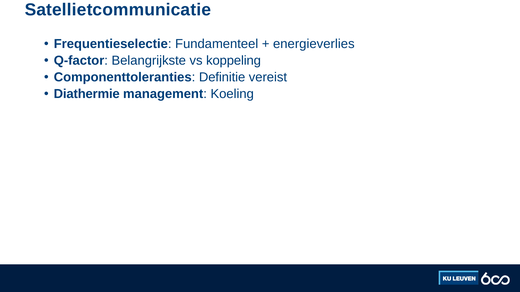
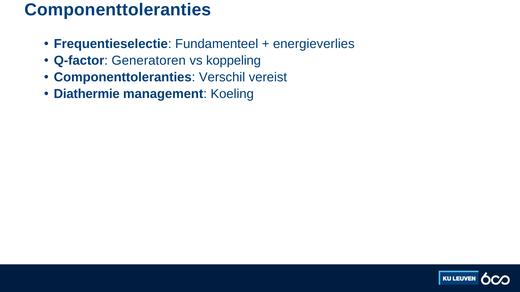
Satellietcommunicatie: Satellietcommunicatie -> Componenttoleranties (118, 10)
Belangrijkste: Belangrijkste -> Generatoren (149, 61)
Definitie: Definitie -> Verschil (222, 77)
